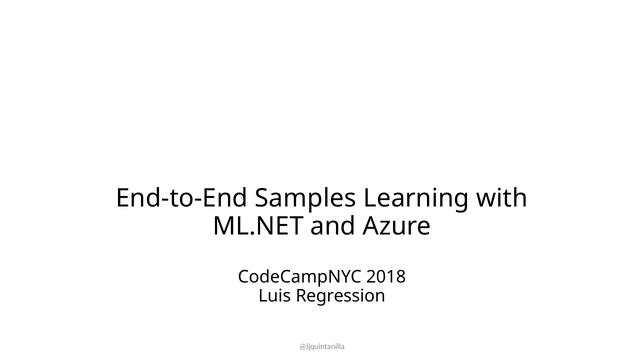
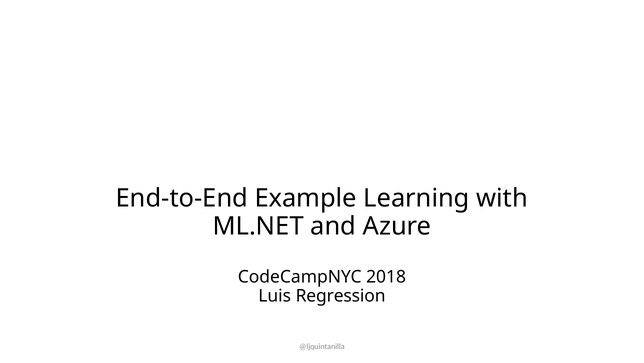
Samples: Samples -> Example (306, 198)
